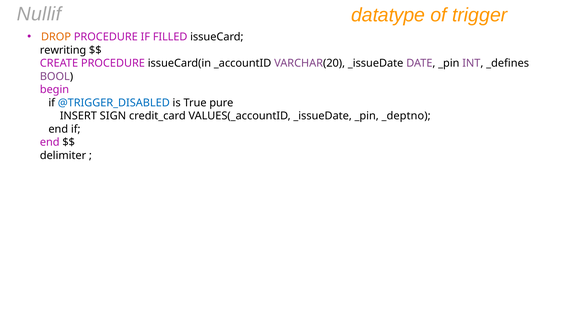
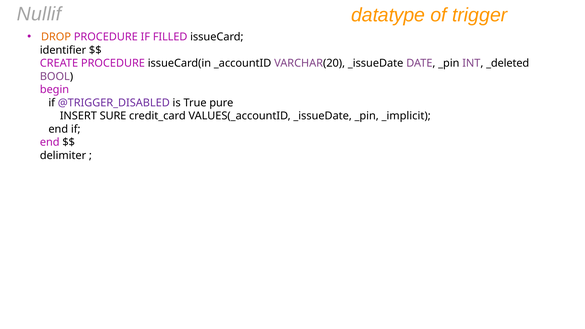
rewriting: rewriting -> identifier (63, 50)
_defines: _defines -> _deleted (508, 63)
@TRIGGER_DISABLED colour: blue -> purple (114, 103)
SIGN: SIGN -> SURE (113, 116)
_deptno: _deptno -> _implicit (406, 116)
